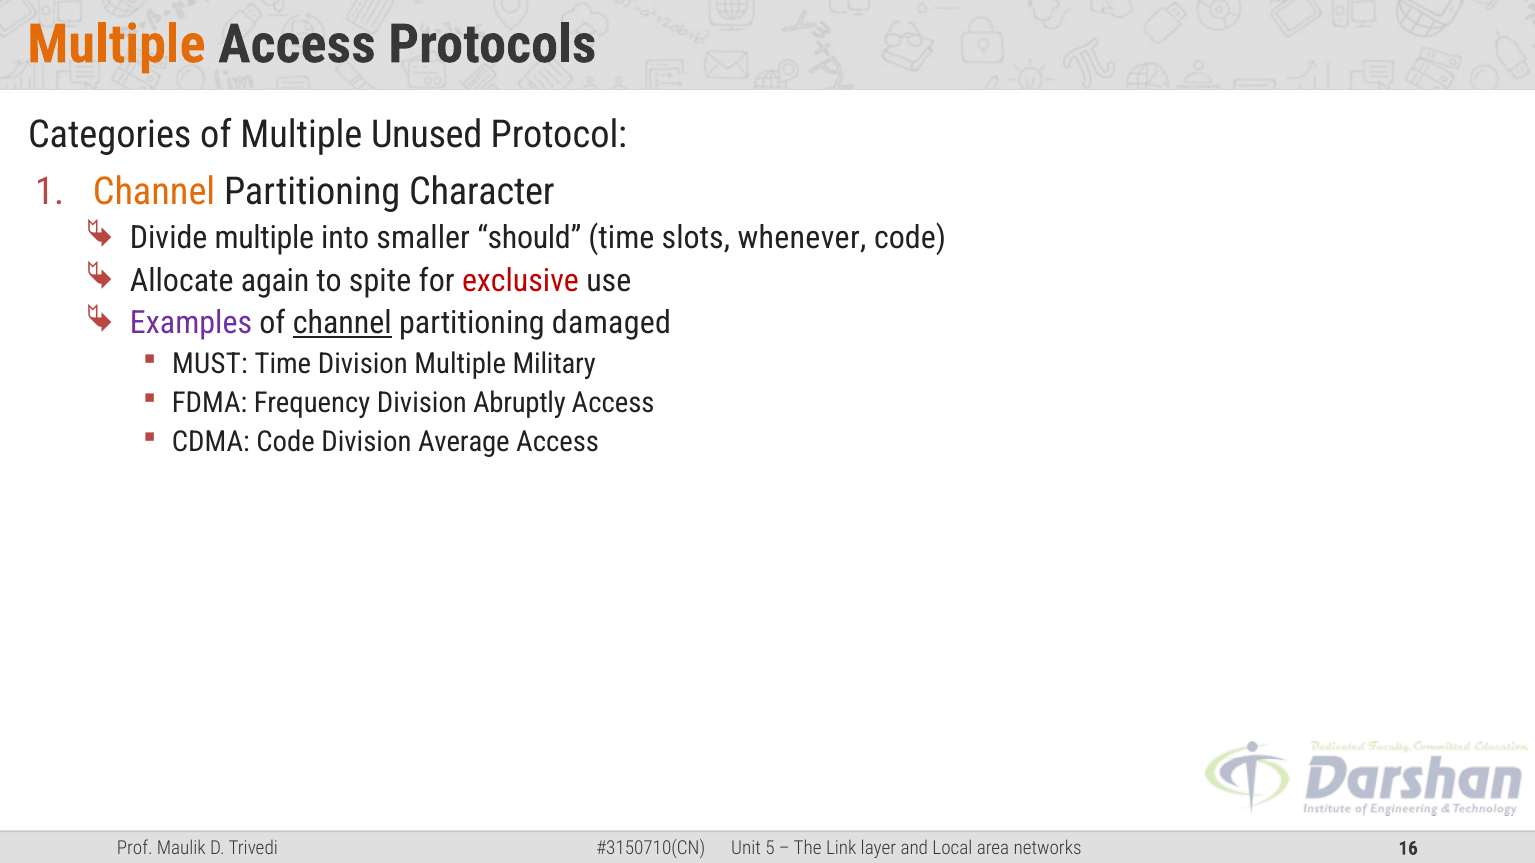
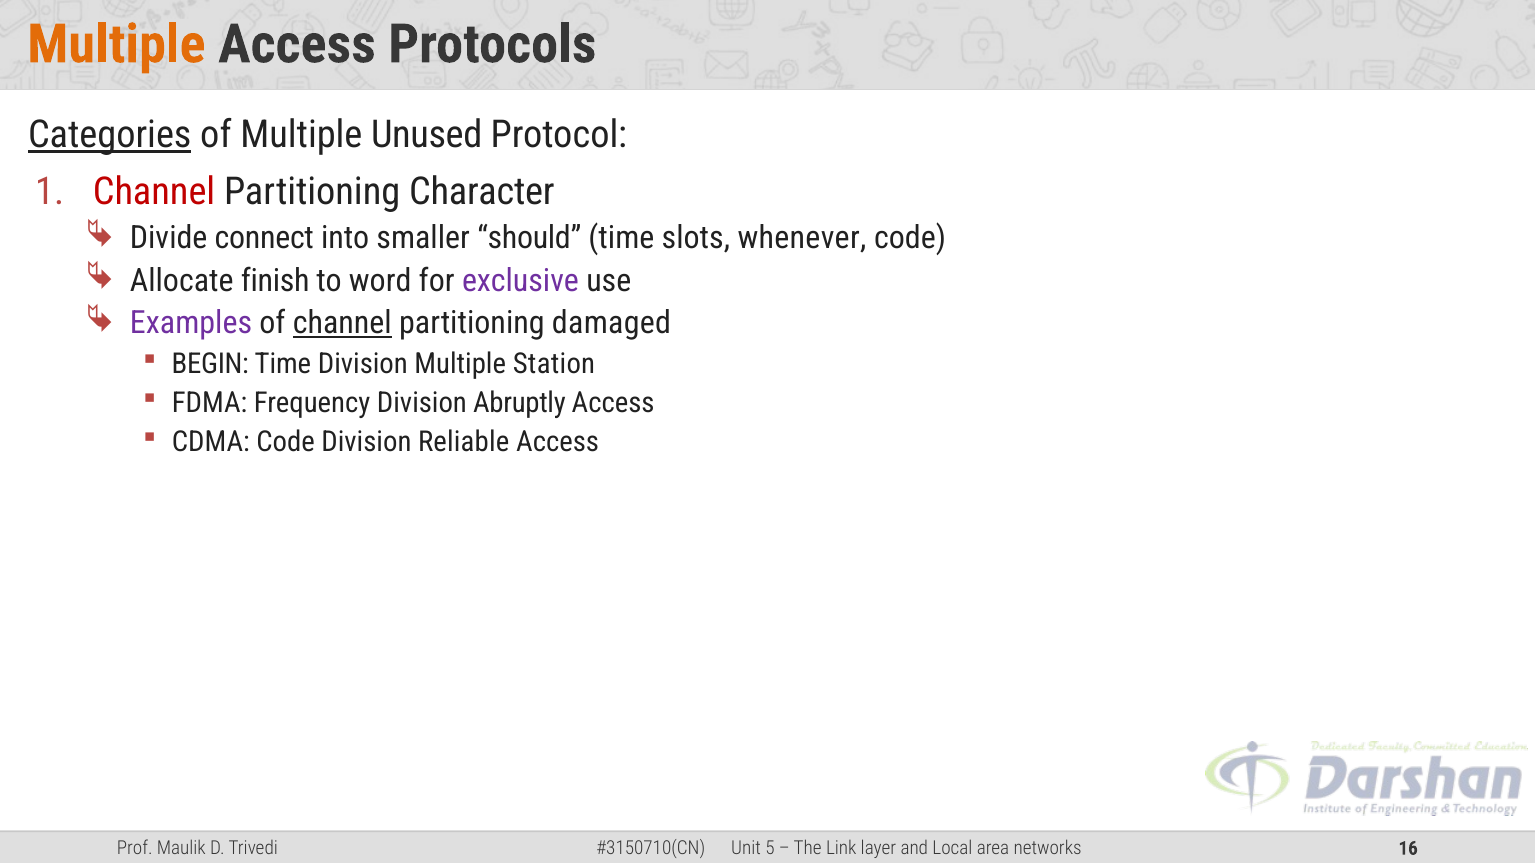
Categories underline: none -> present (110, 135)
Channel colour: orange -> red (154, 192)
Divide multiple: multiple -> connect (264, 238)
again: again -> finish (275, 281)
spite: spite -> word (380, 281)
exclusive colour: red -> purple (520, 281)
MUST: MUST -> BEGIN (210, 364)
Military: Military -> Station (554, 364)
Average: Average -> Reliable (464, 442)
